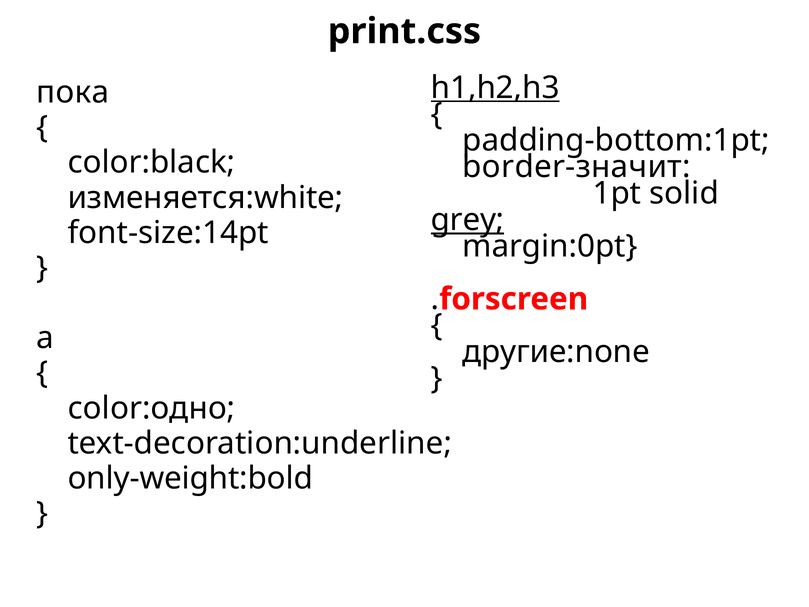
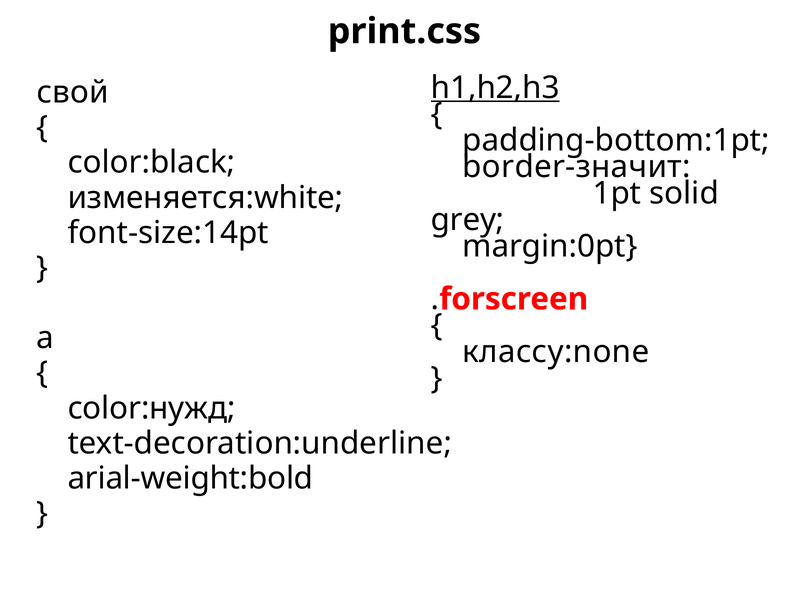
пока: пока -> свой (73, 92)
grey underline: present -> none (467, 220)
другие:none: другие:none -> классу:none (556, 352)
color:одно: color:одно -> color:нужд (151, 408)
only-weight:bold: only-weight:bold -> arial-weight:bold (190, 478)
